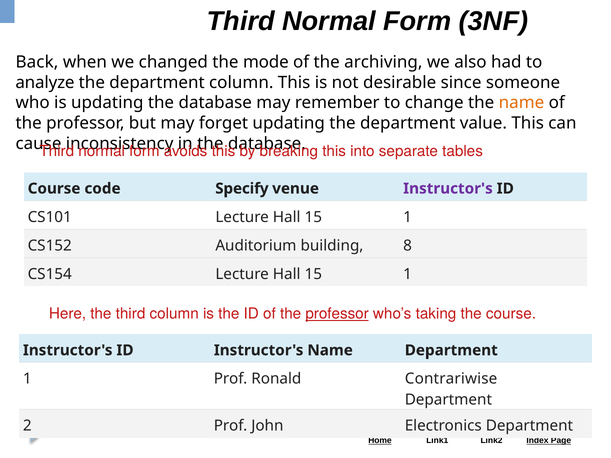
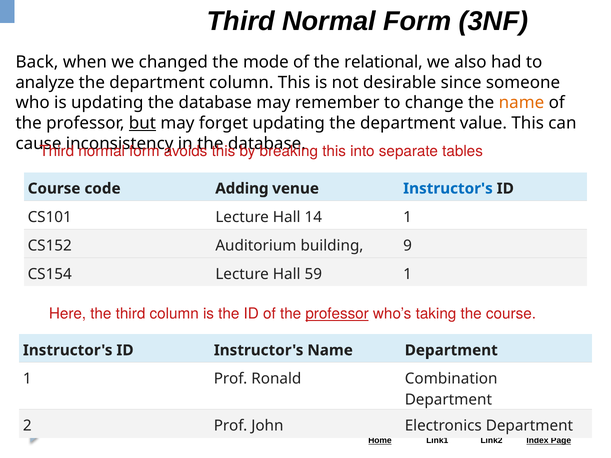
archiving: archiving -> relational (383, 62)
but underline: none -> present (142, 123)
Specify: Specify -> Adding (242, 189)
Instructor's colour: purple -> blue (448, 189)
CS101 Lecture Hall 15: 15 -> 14 (313, 217)
8: 8 -> 9 (408, 246)
CS154 Lecture Hall 15: 15 -> 59 (313, 274)
Contrariwise: Contrariwise -> Combination (451, 379)
